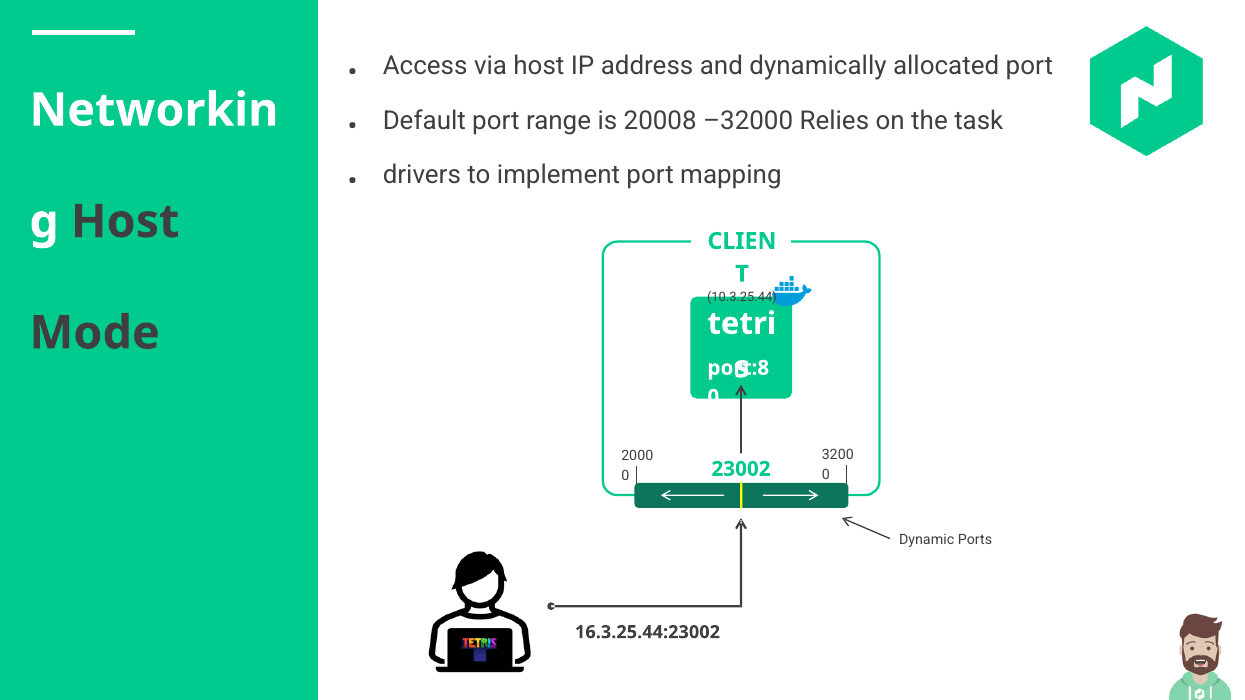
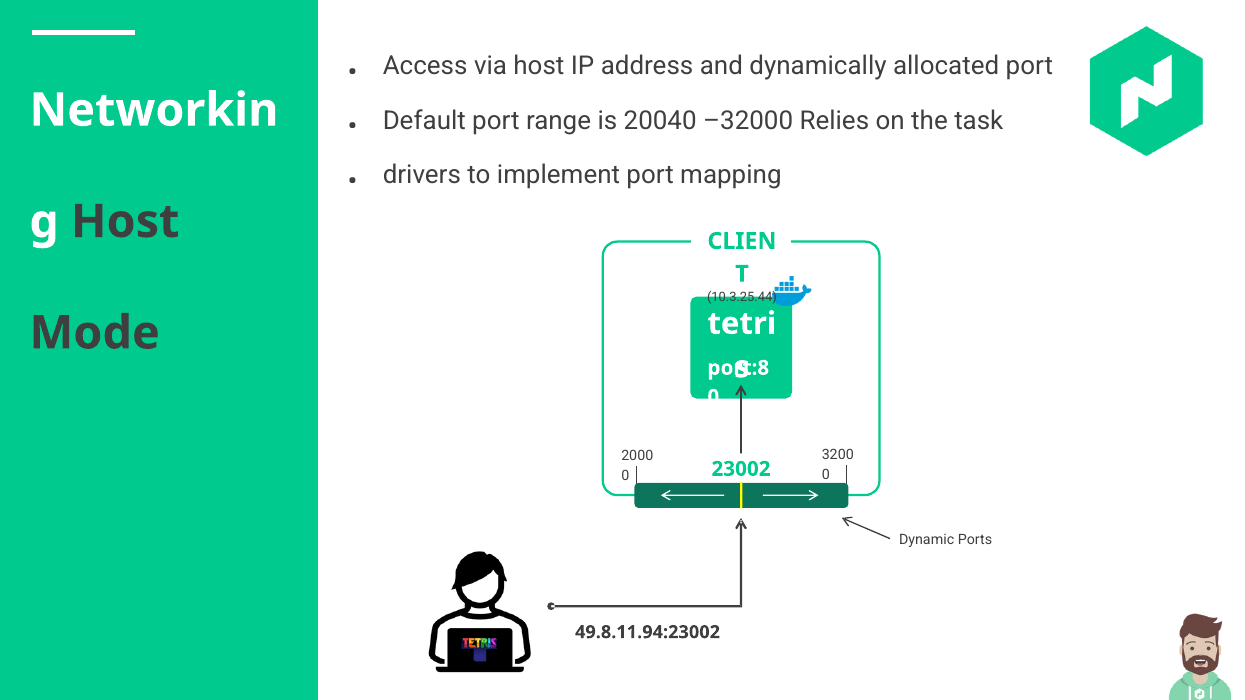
20008: 20008 -> 20040 (660, 121)
16.3.25.44:23002: 16.3.25.44:23002 -> 49.8.11.94:23002 (648, 632)
